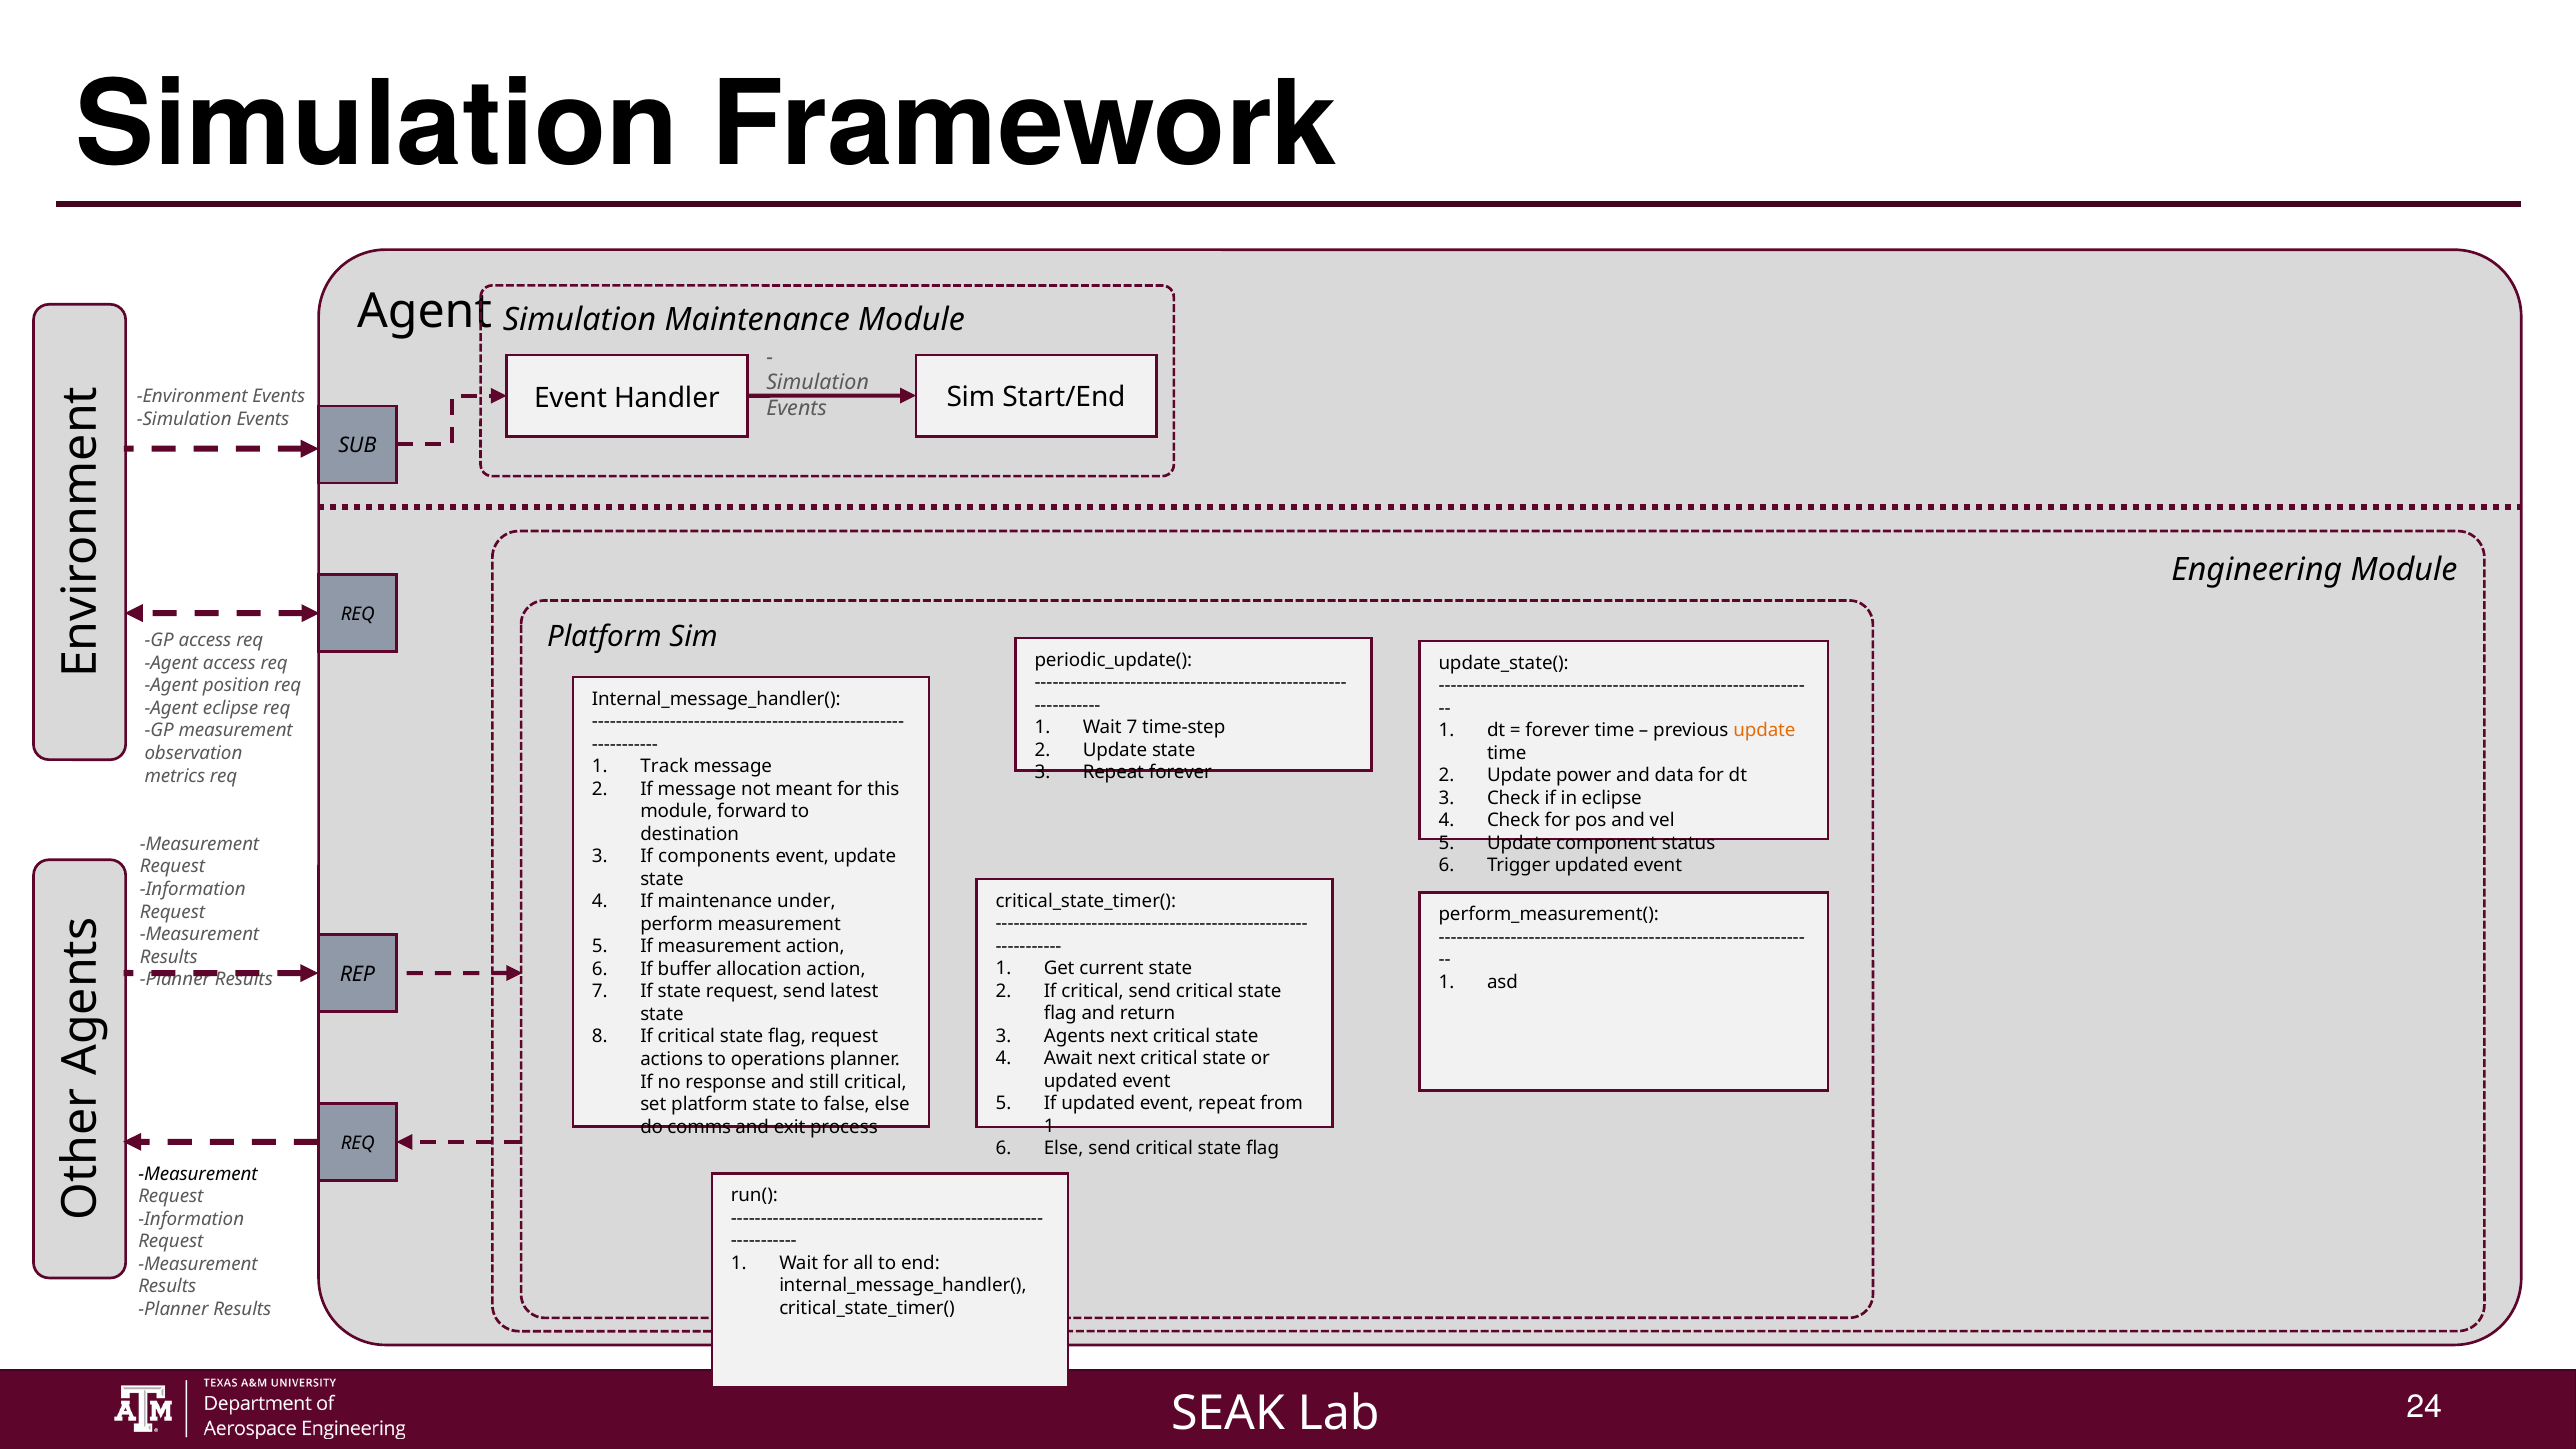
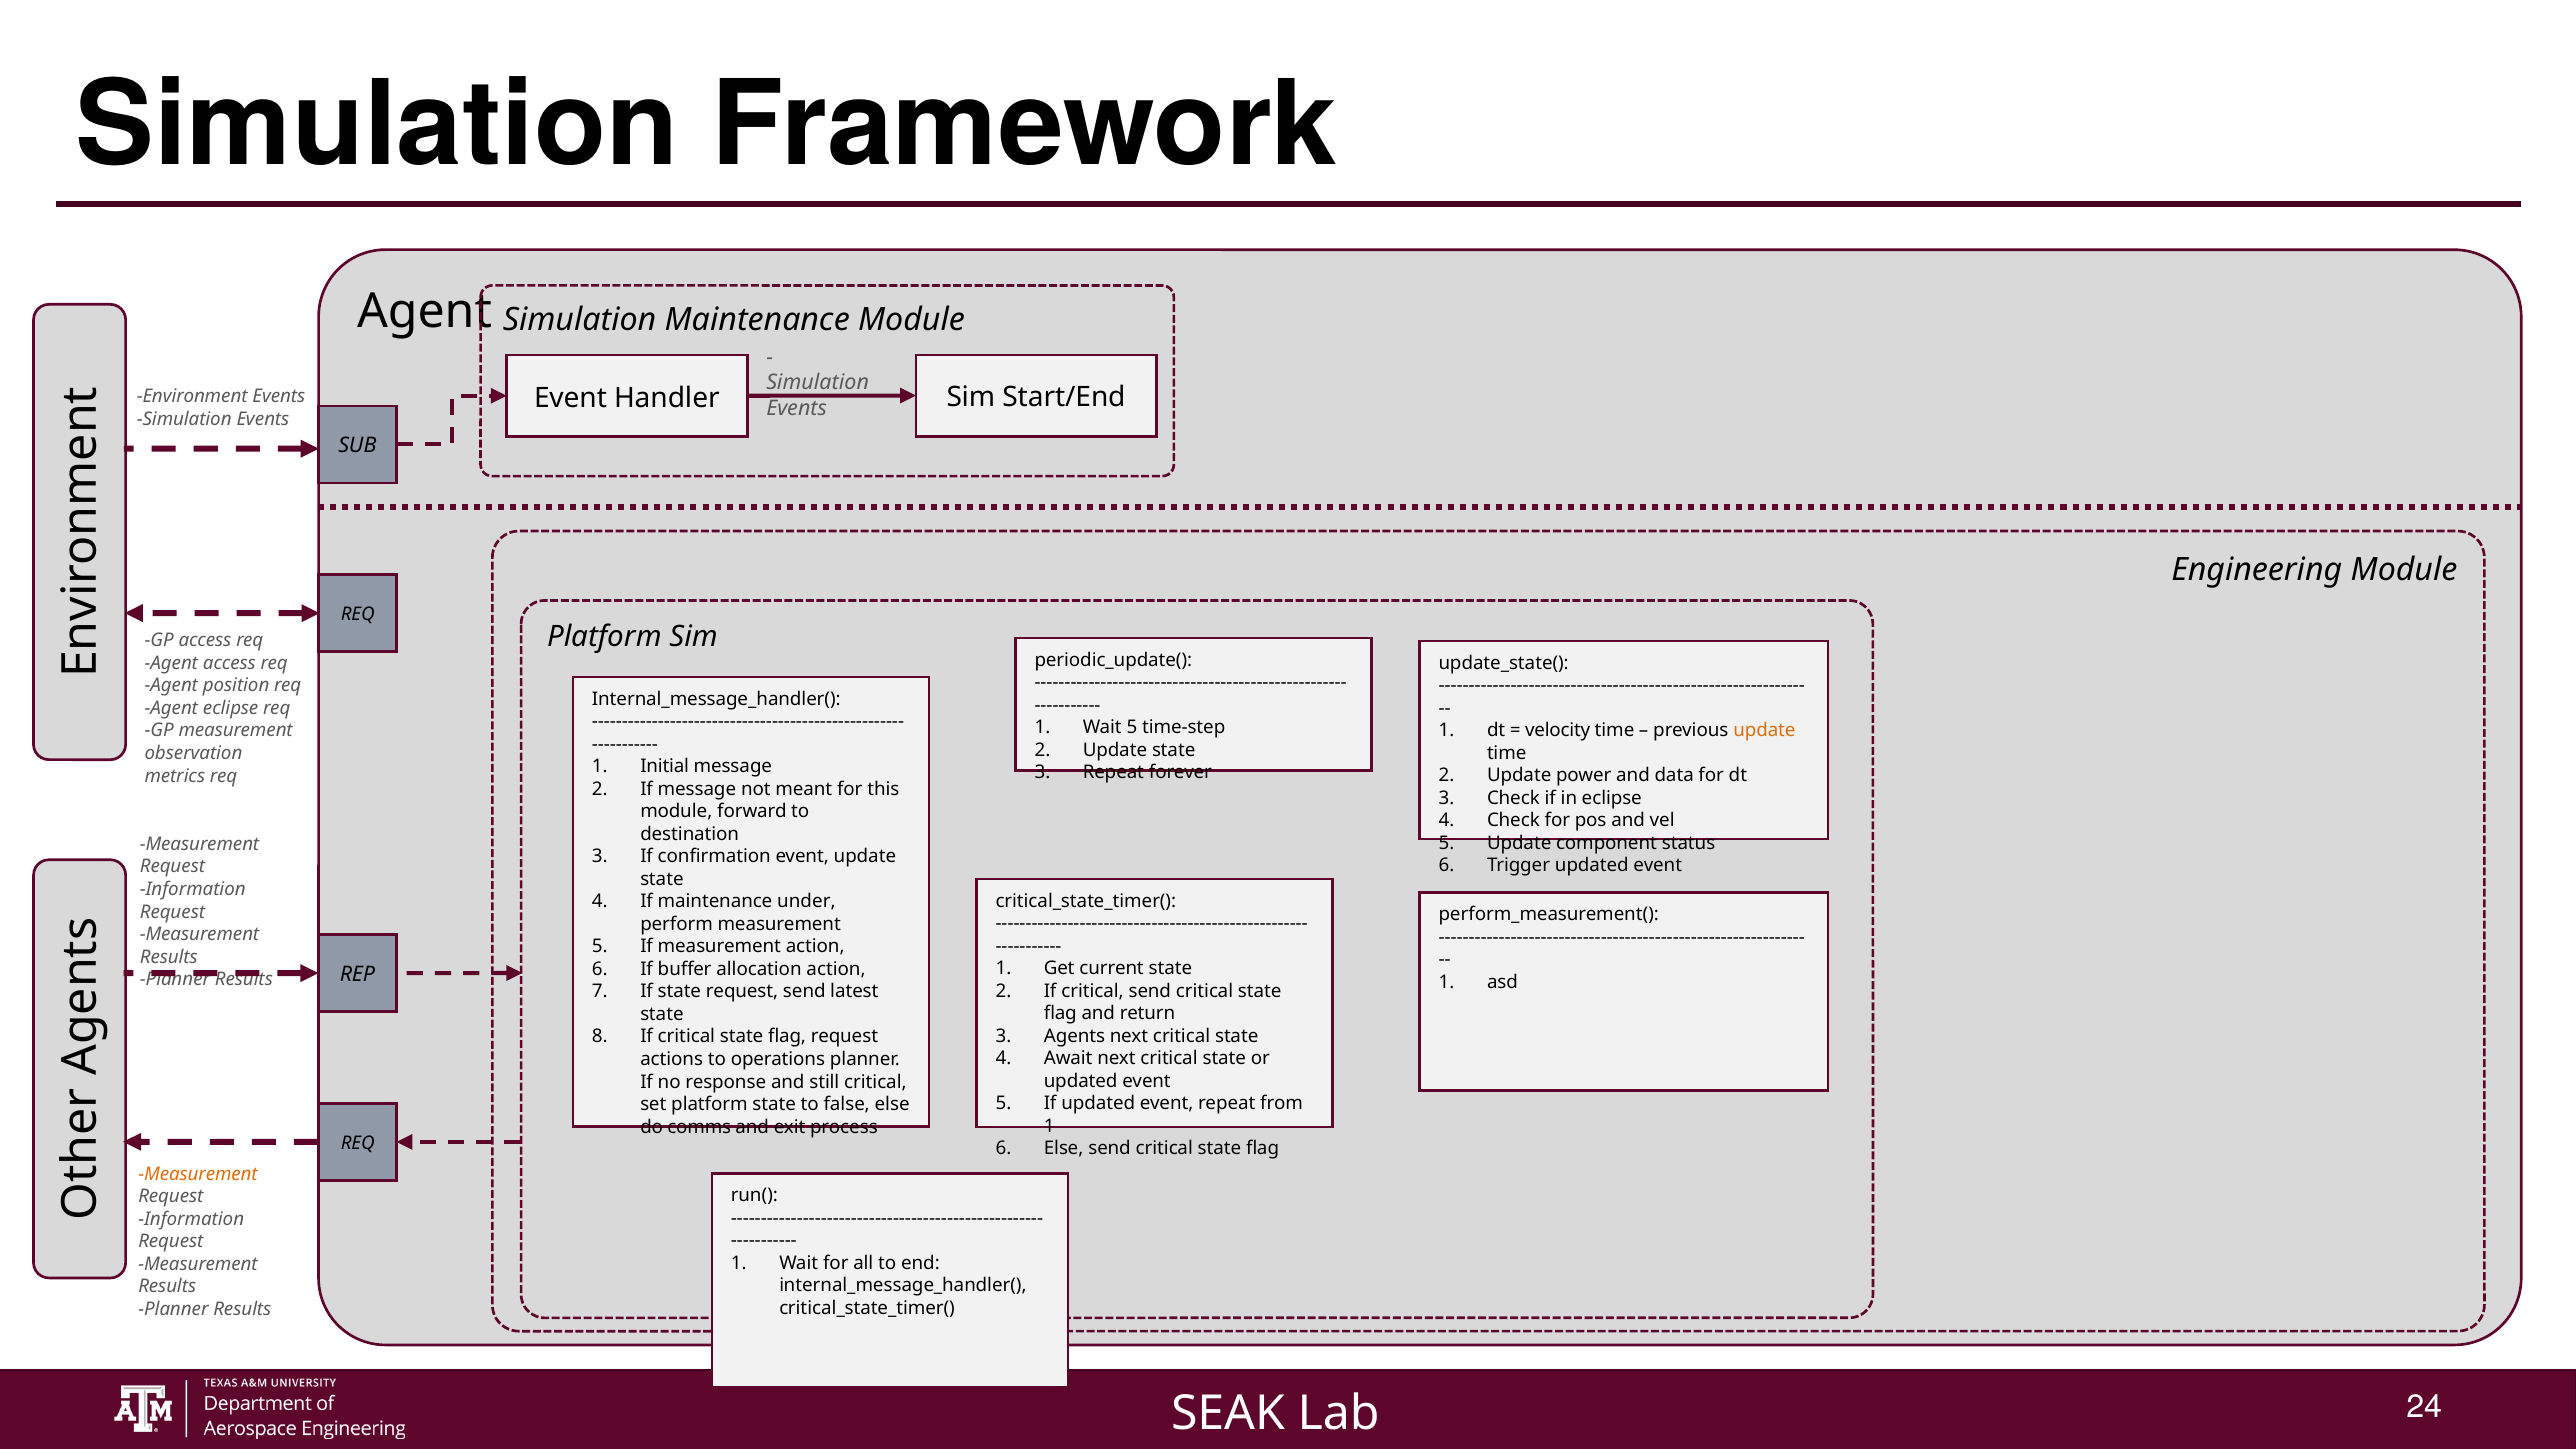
Wait 7: 7 -> 5 (1132, 728)
forever: forever -> velocity (1558, 731)
Track: Track -> Initial (665, 767)
components: components -> confirmation (714, 857)
Measurement colour: black -> orange (198, 1174)
